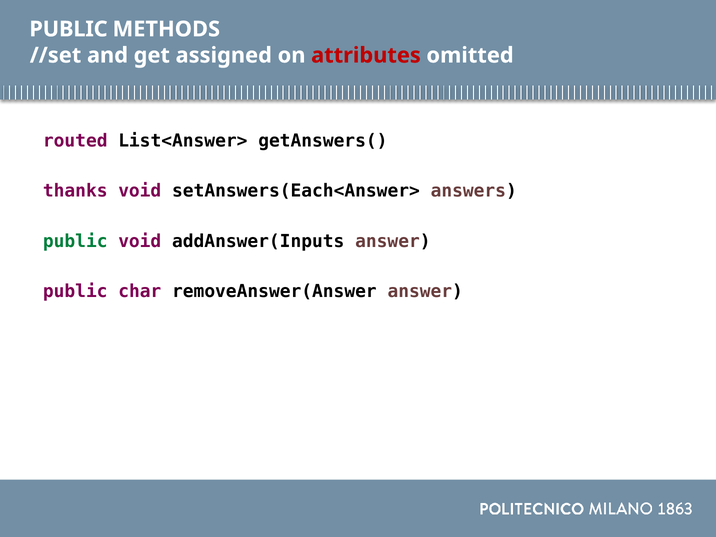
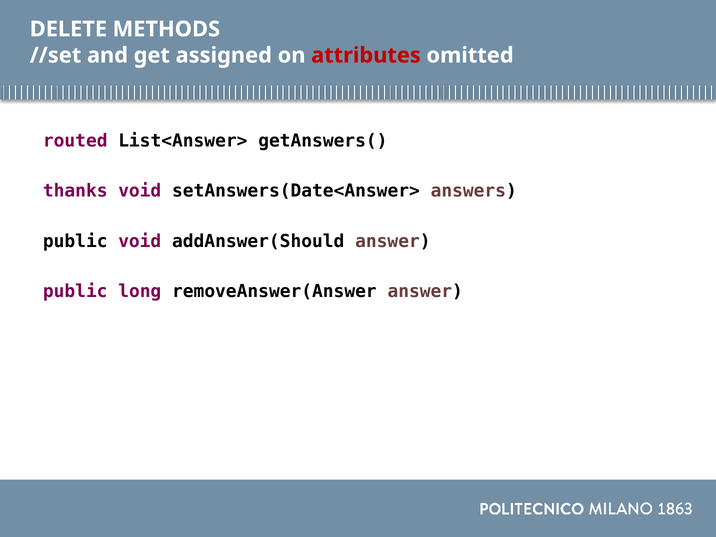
PUBLIC: PUBLIC -> DELETE (68, 29)
setAnswers(Each<Answer>: setAnswers(Each<Answer> -> setAnswers(Date<Answer> (296, 191)
public colour: green -> black (75, 241)
addAnswer(Inputs: addAnswer(Inputs -> addAnswer(Should (258, 241)
char: char -> long (140, 291)
